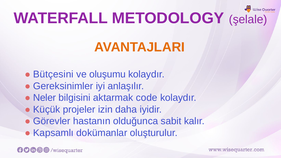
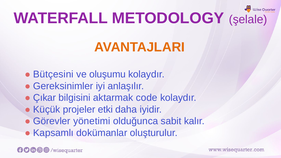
Neler: Neler -> Çıkar (45, 98)
izin: izin -> etki (105, 109)
hastanın: hastanın -> yönetimi (92, 121)
